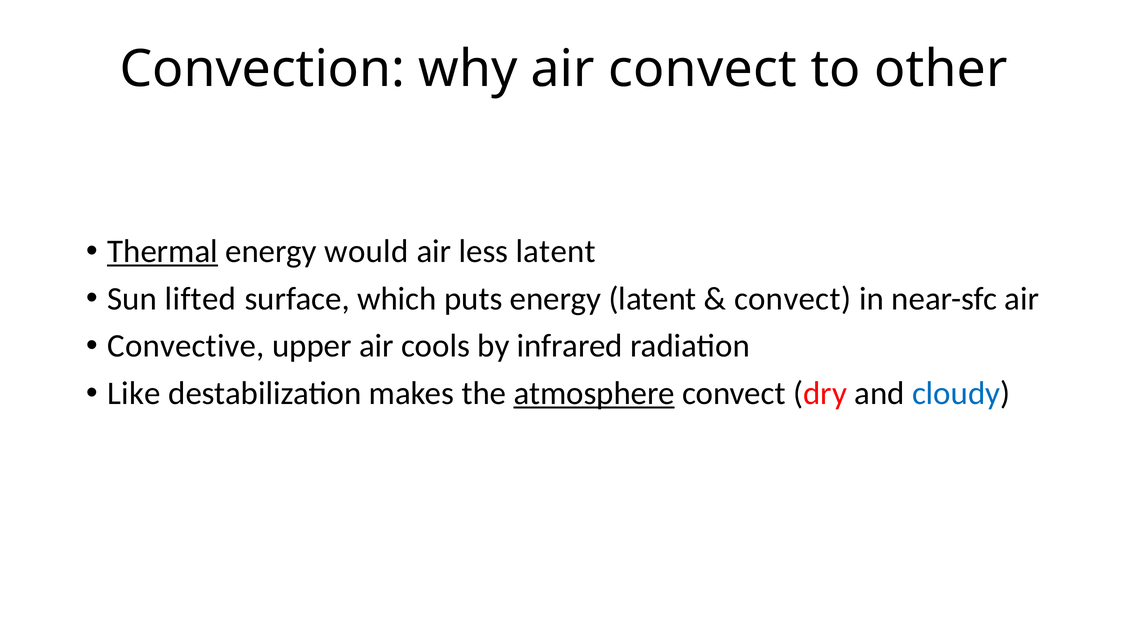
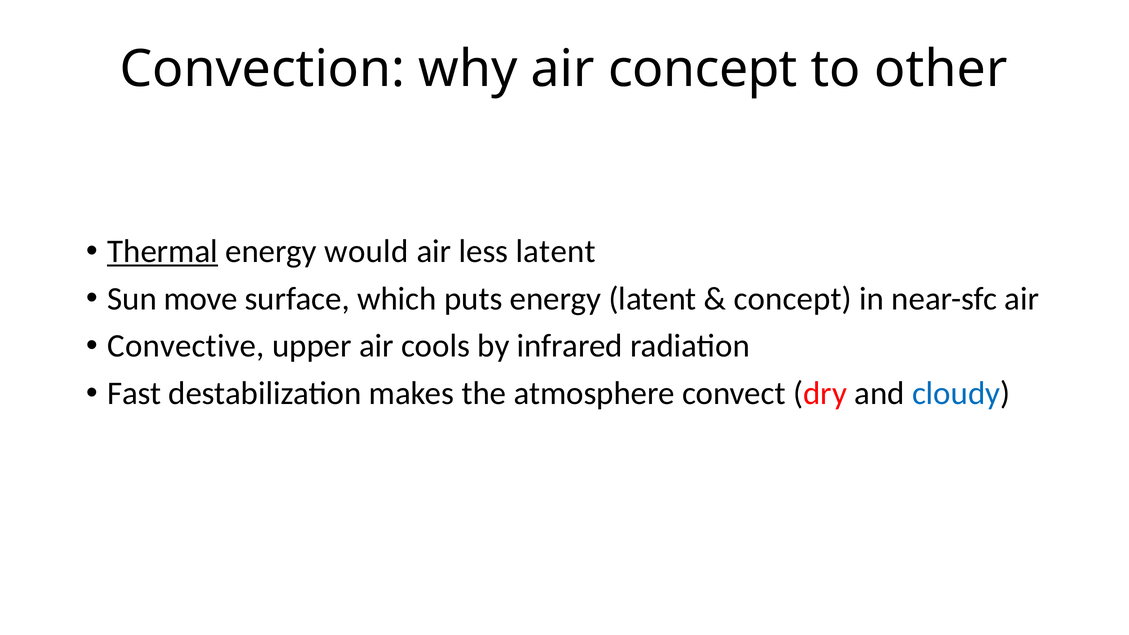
air convect: convect -> concept (703, 69)
lifted: lifted -> move (201, 299)
convect: convect -> concept (793, 299)
Like: Like -> Fast (134, 393)
atmosphere underline: present -> none (594, 393)
